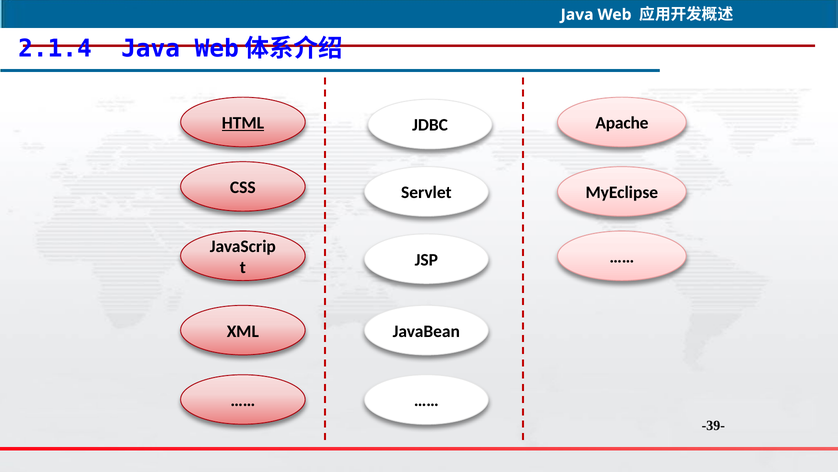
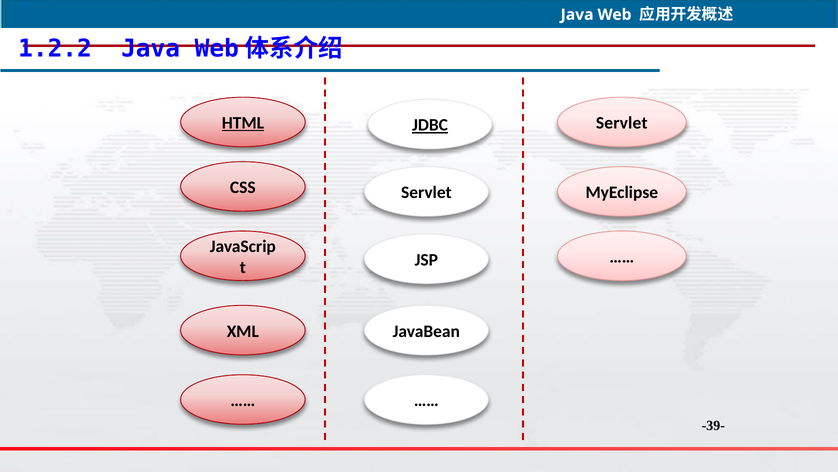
2.1.4: 2.1.4 -> 1.2.2 (55, 48)
Apache: Apache -> Servlet (622, 123)
JDBC underline: none -> present (430, 125)
